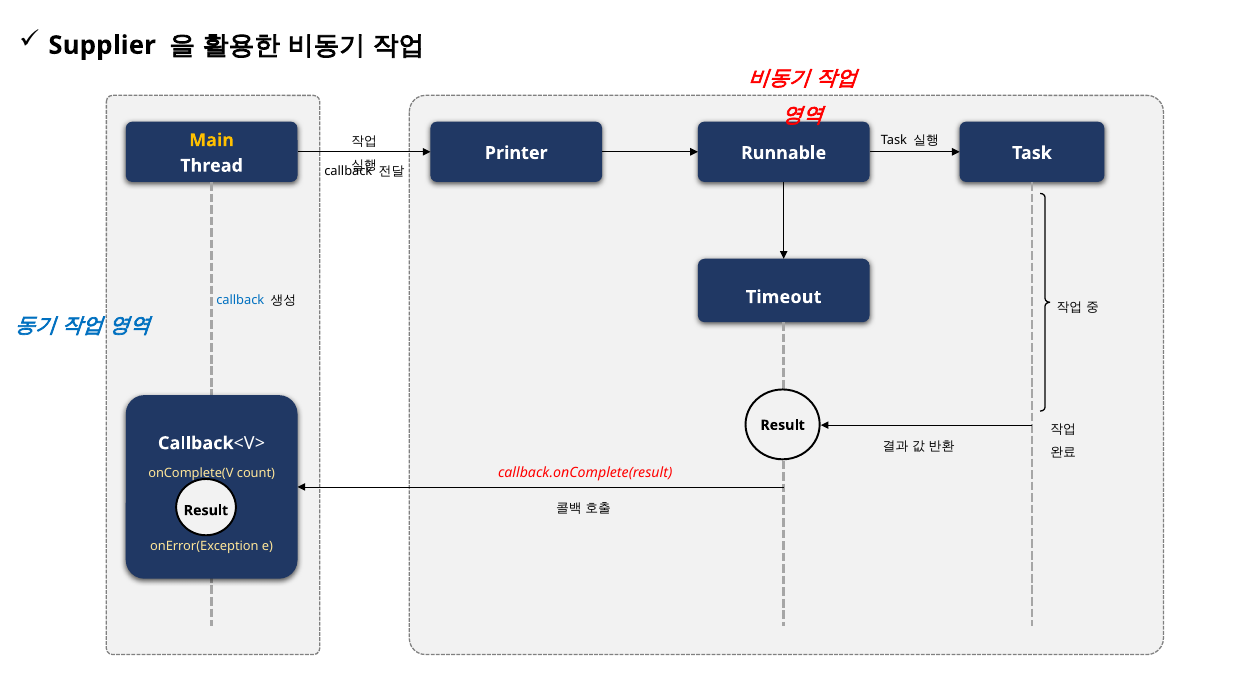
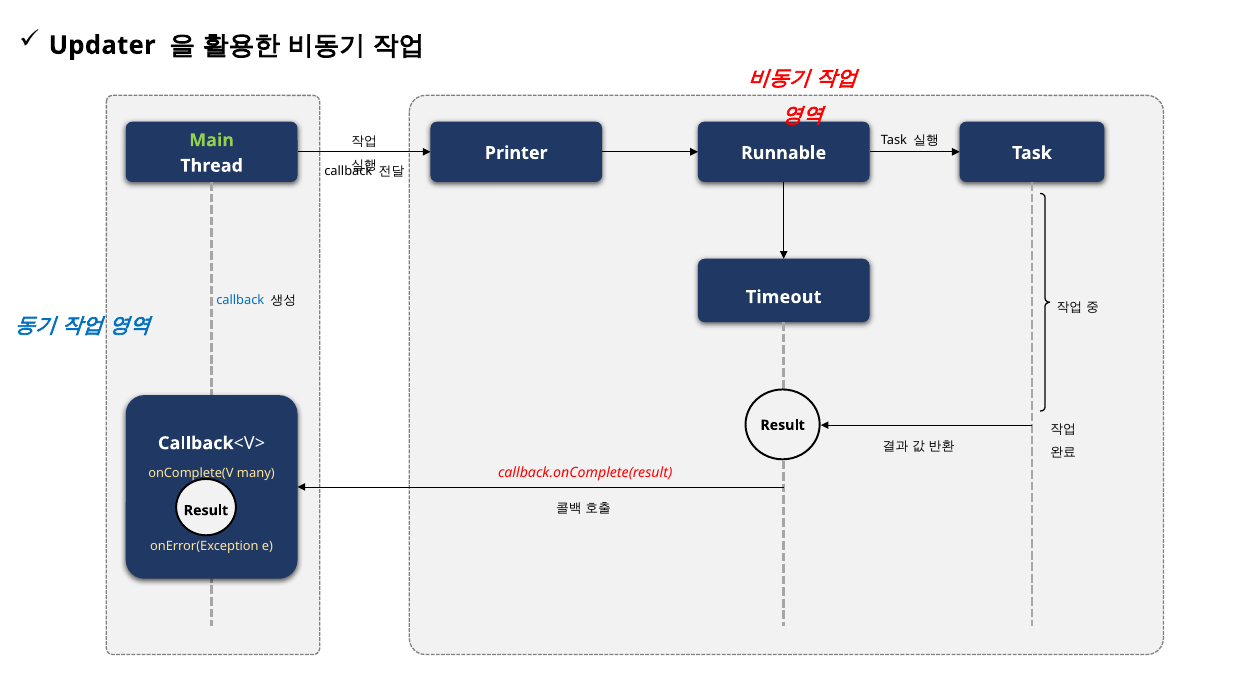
Supplier: Supplier -> Updater (102, 45)
Main colour: yellow -> light green (212, 140)
count: count -> many (256, 473)
